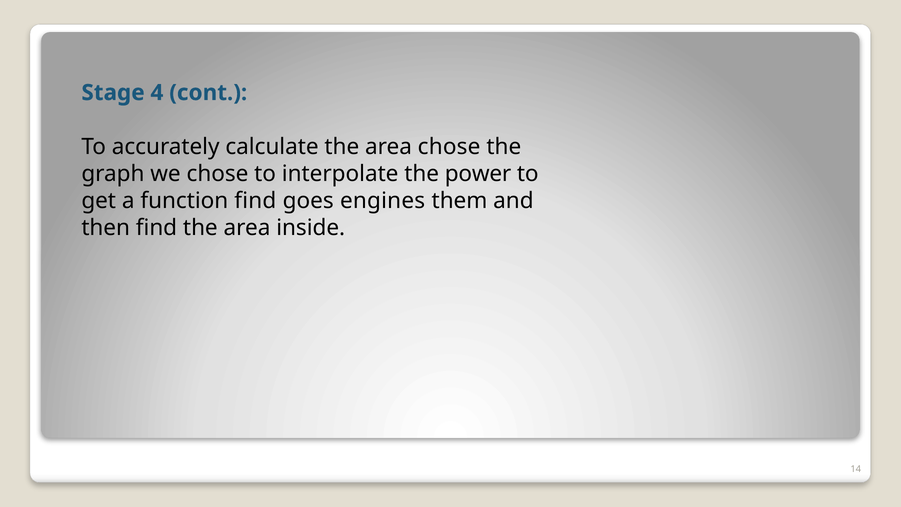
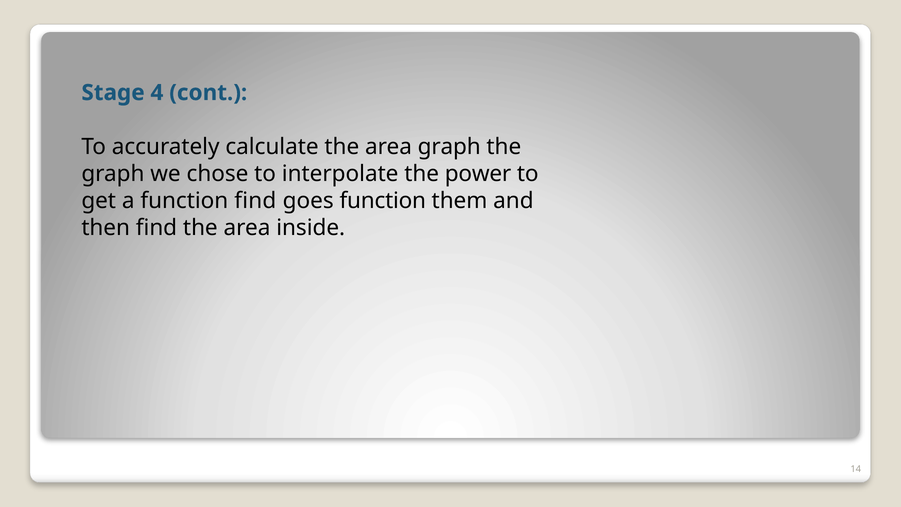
area chose: chose -> graph (449, 147)
goes engines: engines -> function (383, 201)
